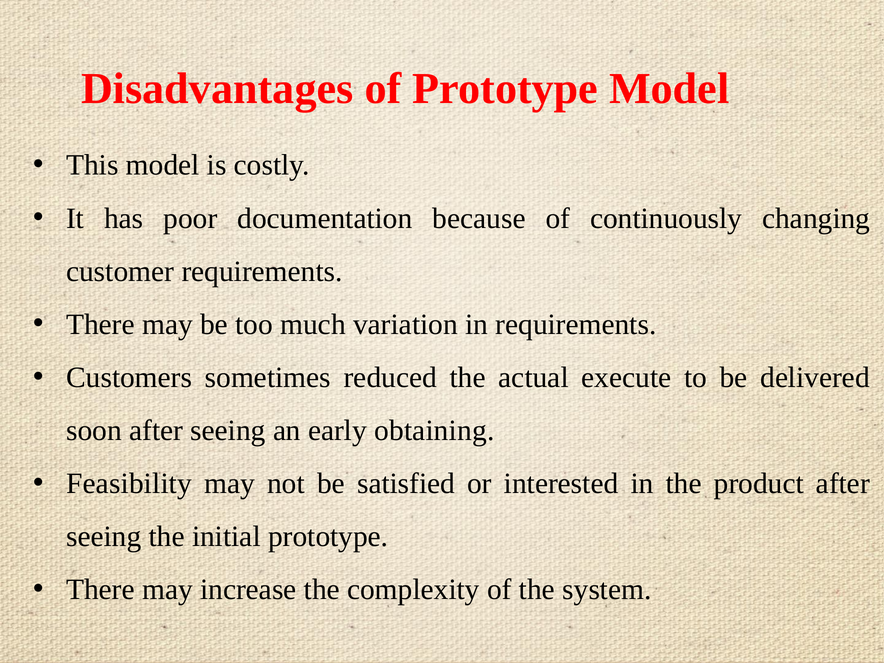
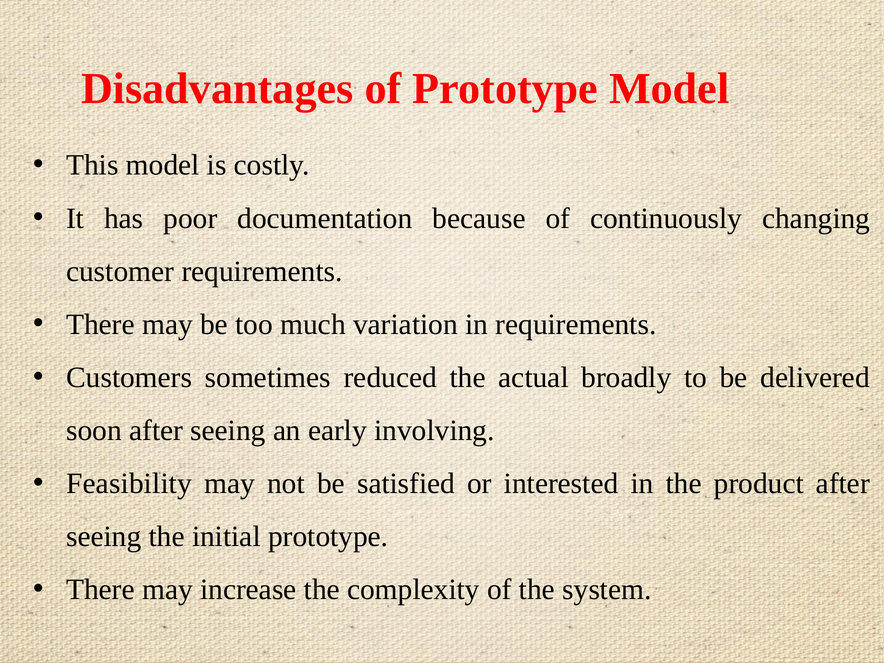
execute: execute -> broadly (626, 377)
obtaining: obtaining -> involving (434, 430)
